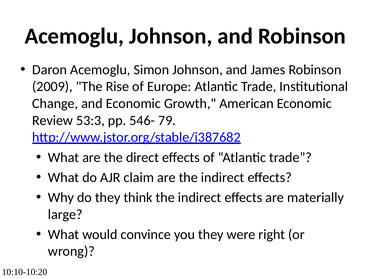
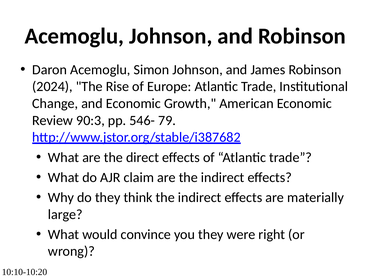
2009: 2009 -> 2024 (52, 86)
53:3: 53:3 -> 90:3 (90, 120)
